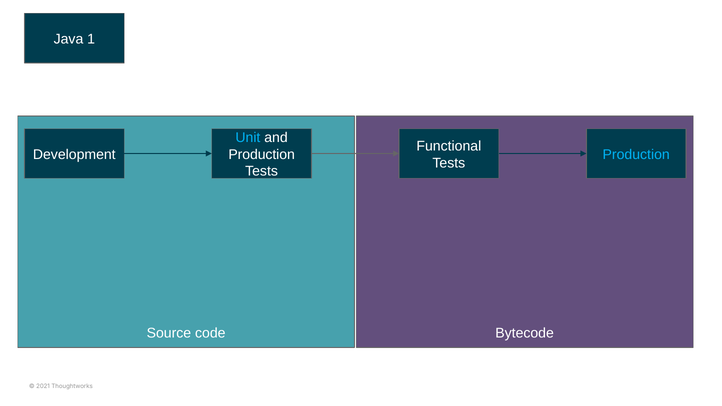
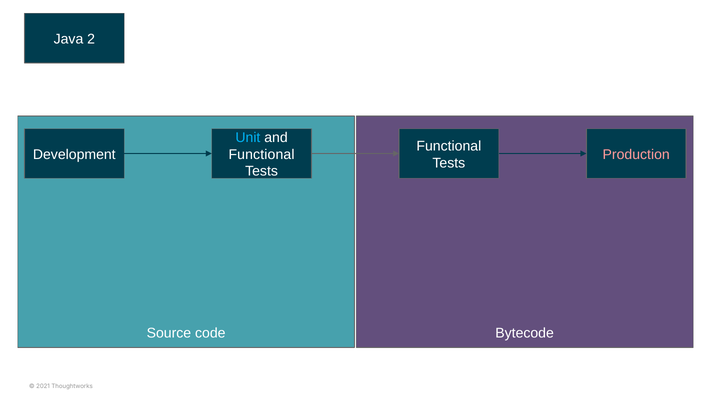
1: 1 -> 2 (91, 39)
Production: Production -> Functional (262, 155)
Production colour: light blue -> pink (636, 155)
